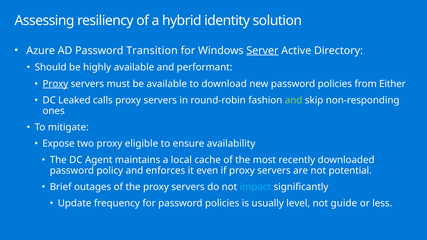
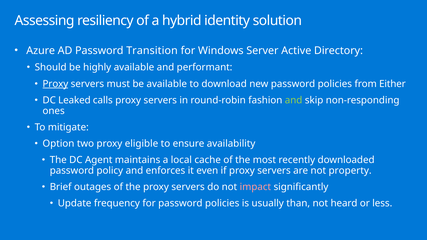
Server underline: present -> none (262, 51)
Expose: Expose -> Option (58, 144)
potential: potential -> property (350, 171)
impact colour: light blue -> pink (255, 187)
level: level -> than (298, 204)
guide: guide -> heard (344, 204)
